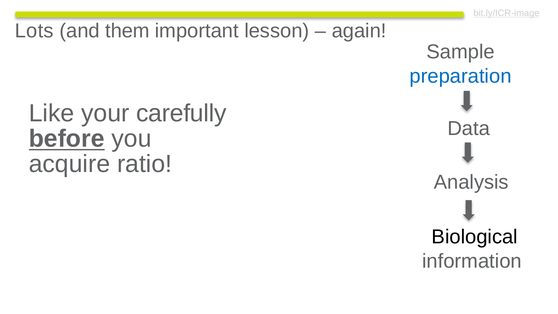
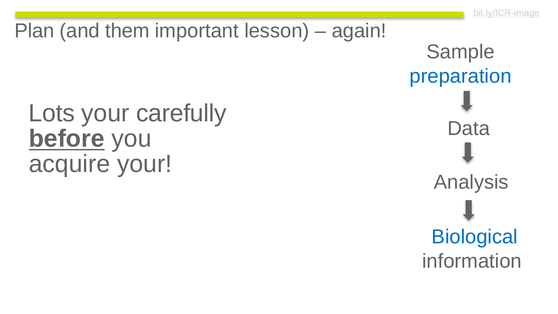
Lots: Lots -> Plan (34, 31)
Like: Like -> Lots (52, 113)
acquire ratio: ratio -> your (145, 164)
Biological colour: black -> blue (475, 237)
